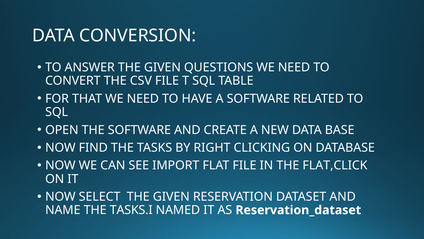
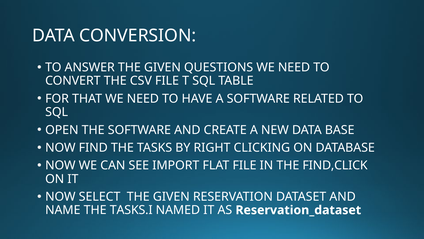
FLAT,CLICK: FLAT,CLICK -> FIND,CLICK (335, 165)
